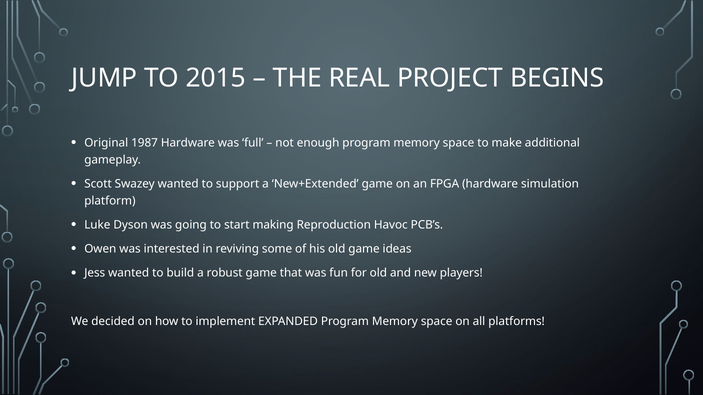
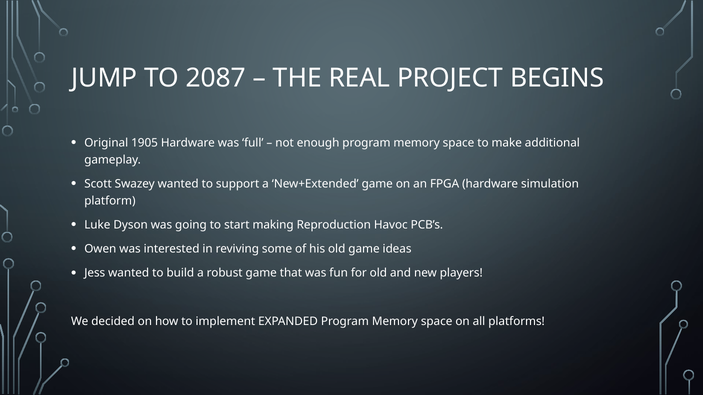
2015: 2015 -> 2087 (216, 78)
1987: 1987 -> 1905 (145, 143)
